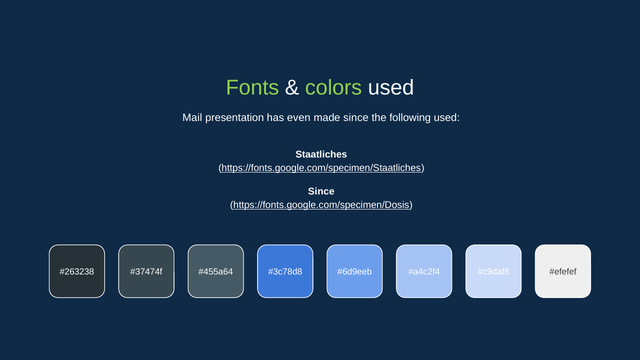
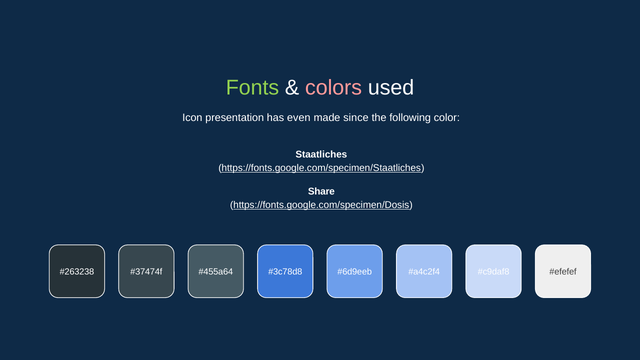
colors colour: light green -> pink (334, 87)
Mail: Mail -> Icon (192, 118)
following used: used -> color (447, 118)
Since: Since -> Share (321, 191)
